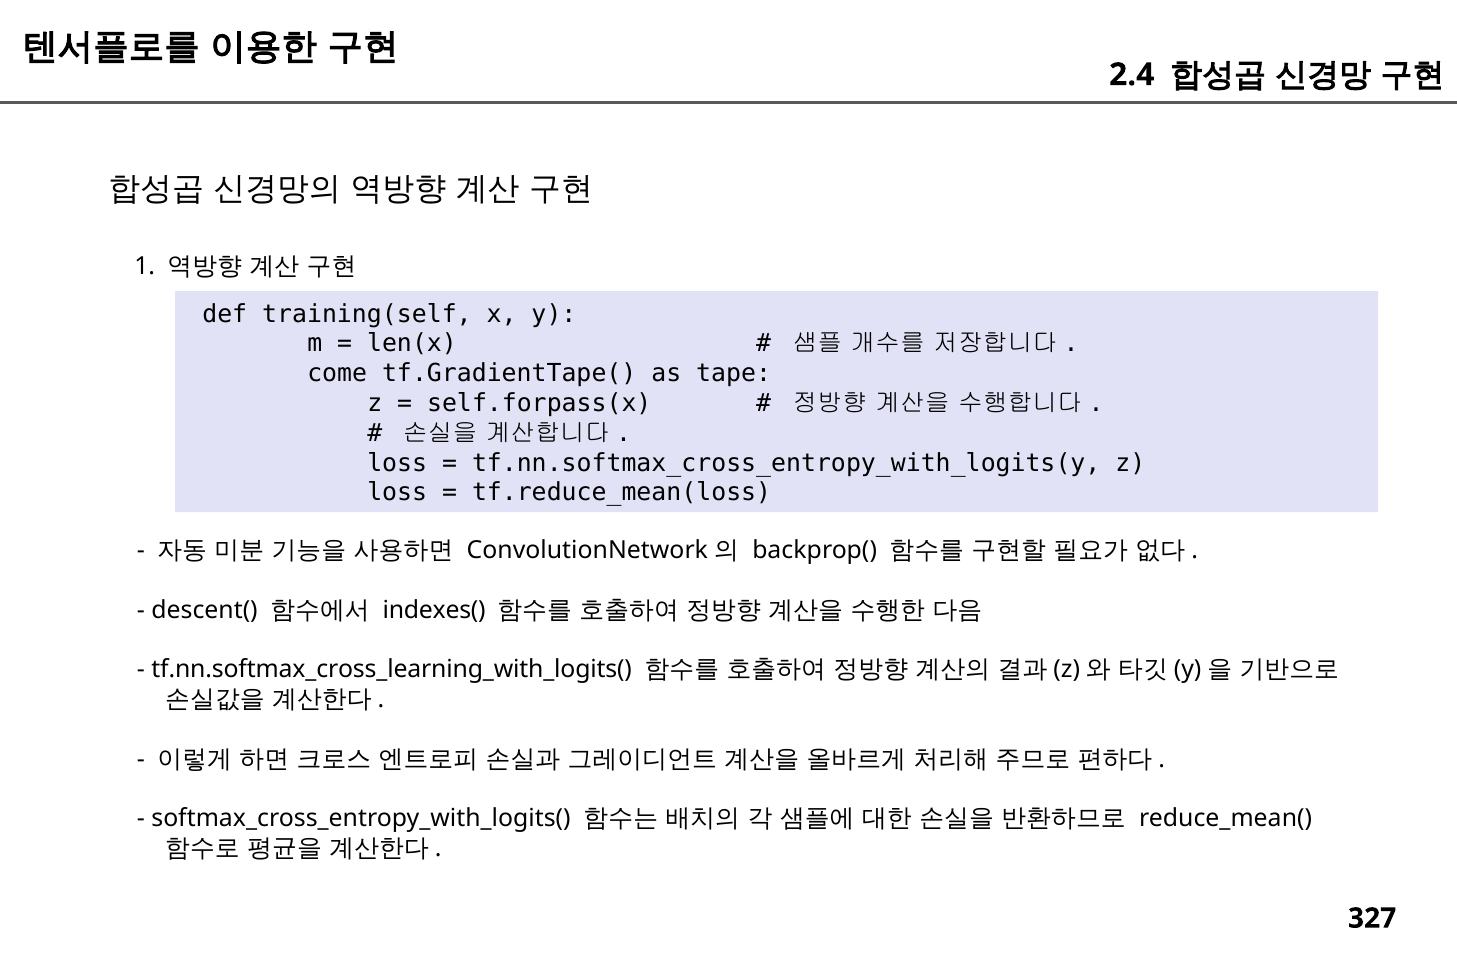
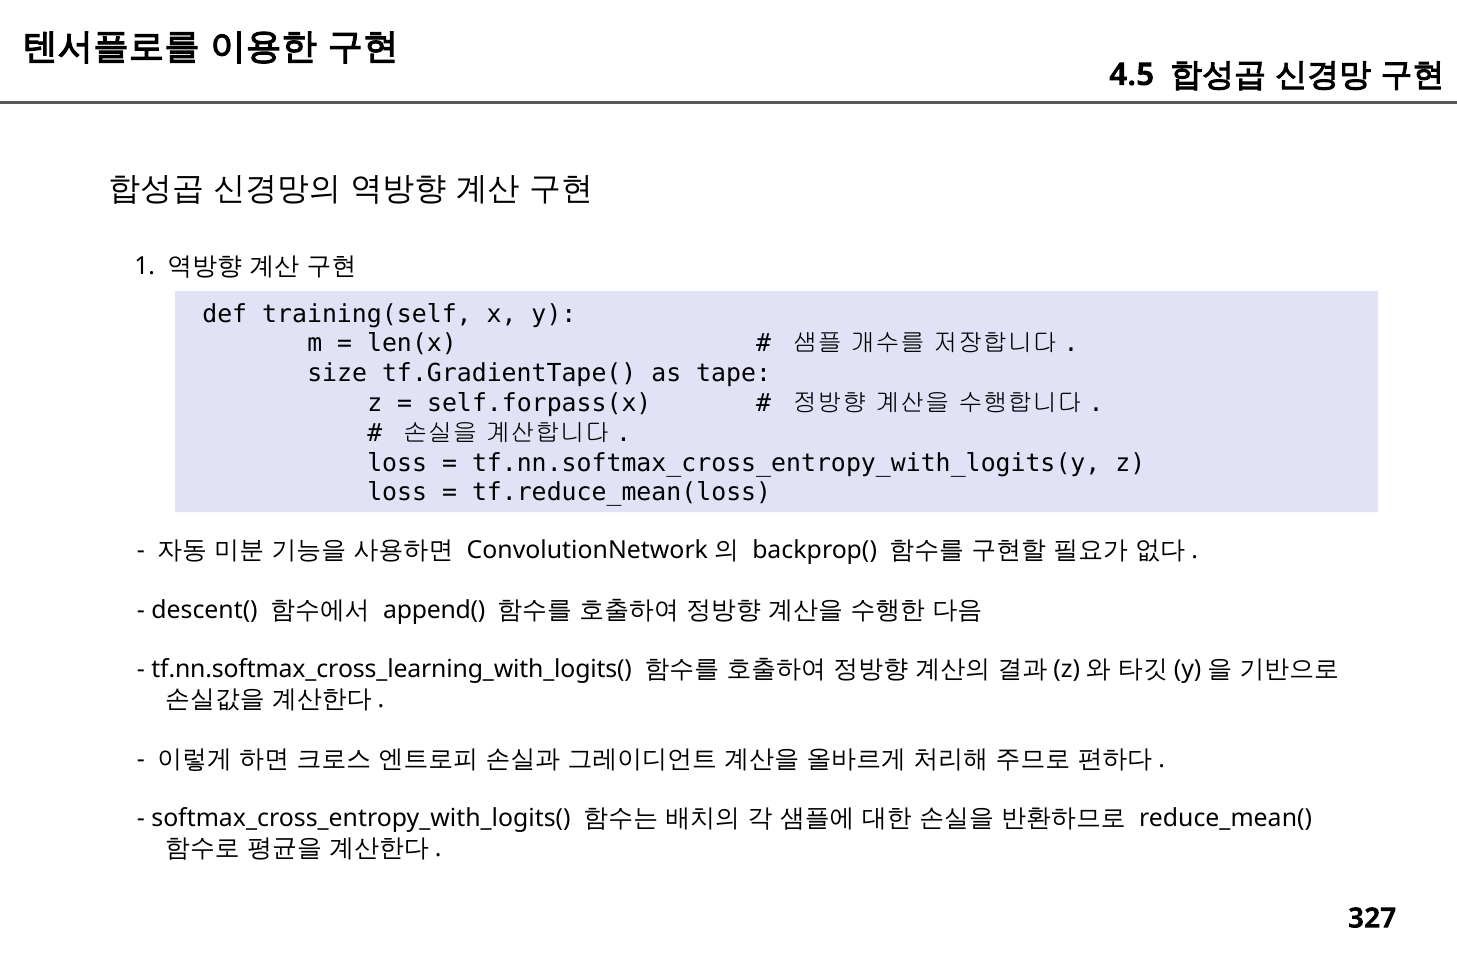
2.4: 2.4 -> 4.5 (1132, 75)
come: come -> size (337, 374)
indexes(: indexes( -> append( (434, 610)
